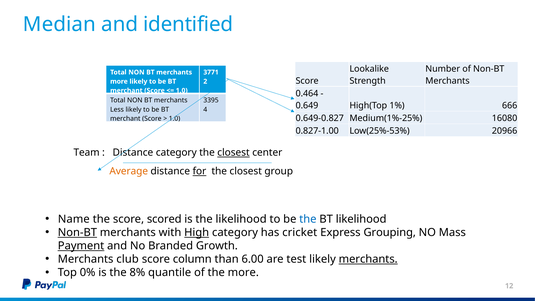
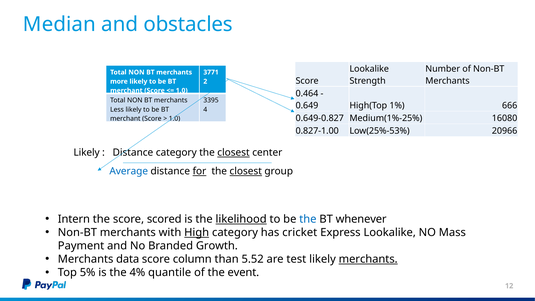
identified: identified -> obstacles (188, 24)
Team: Team -> Likely (87, 153)
Average colour: orange -> blue (129, 171)
closest underline: none -> present (246, 171)
Name: Name -> Intern (74, 219)
likelihood underline: none -> present (241, 219)
BT likelihood: likelihood -> whenever (361, 219)
Non-BT underline: present -> none (77, 232)
Express Grouping: Grouping -> Lookalike (390, 232)
Payment underline: present -> none (81, 246)
club: club -> data (128, 259)
6.00: 6.00 -> 5.52 (253, 259)
0%: 0% -> 5% (88, 273)
8%: 8% -> 4% (137, 273)
the more: more -> event (243, 273)
